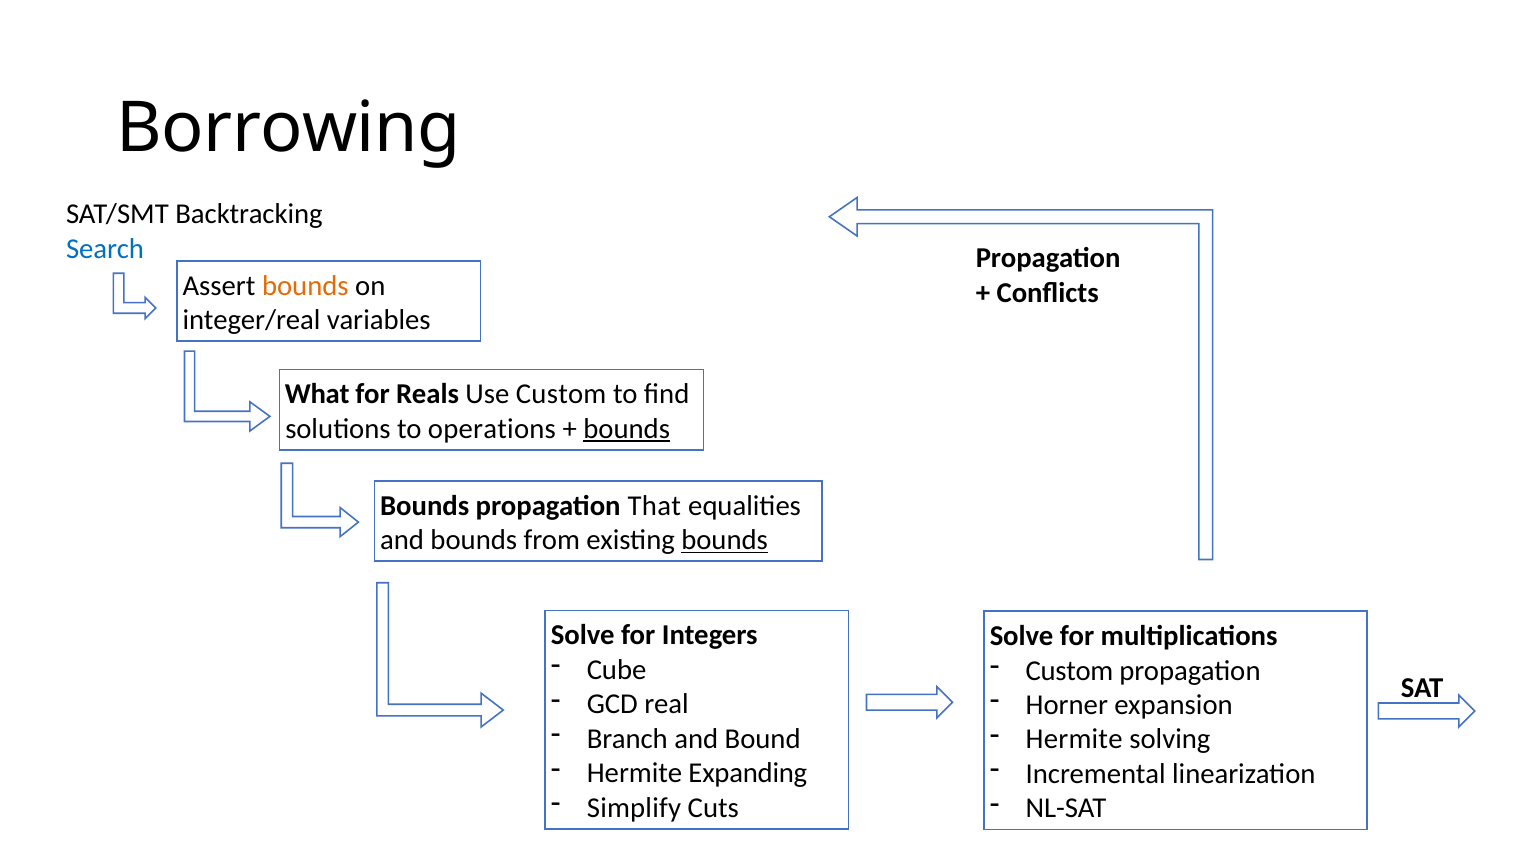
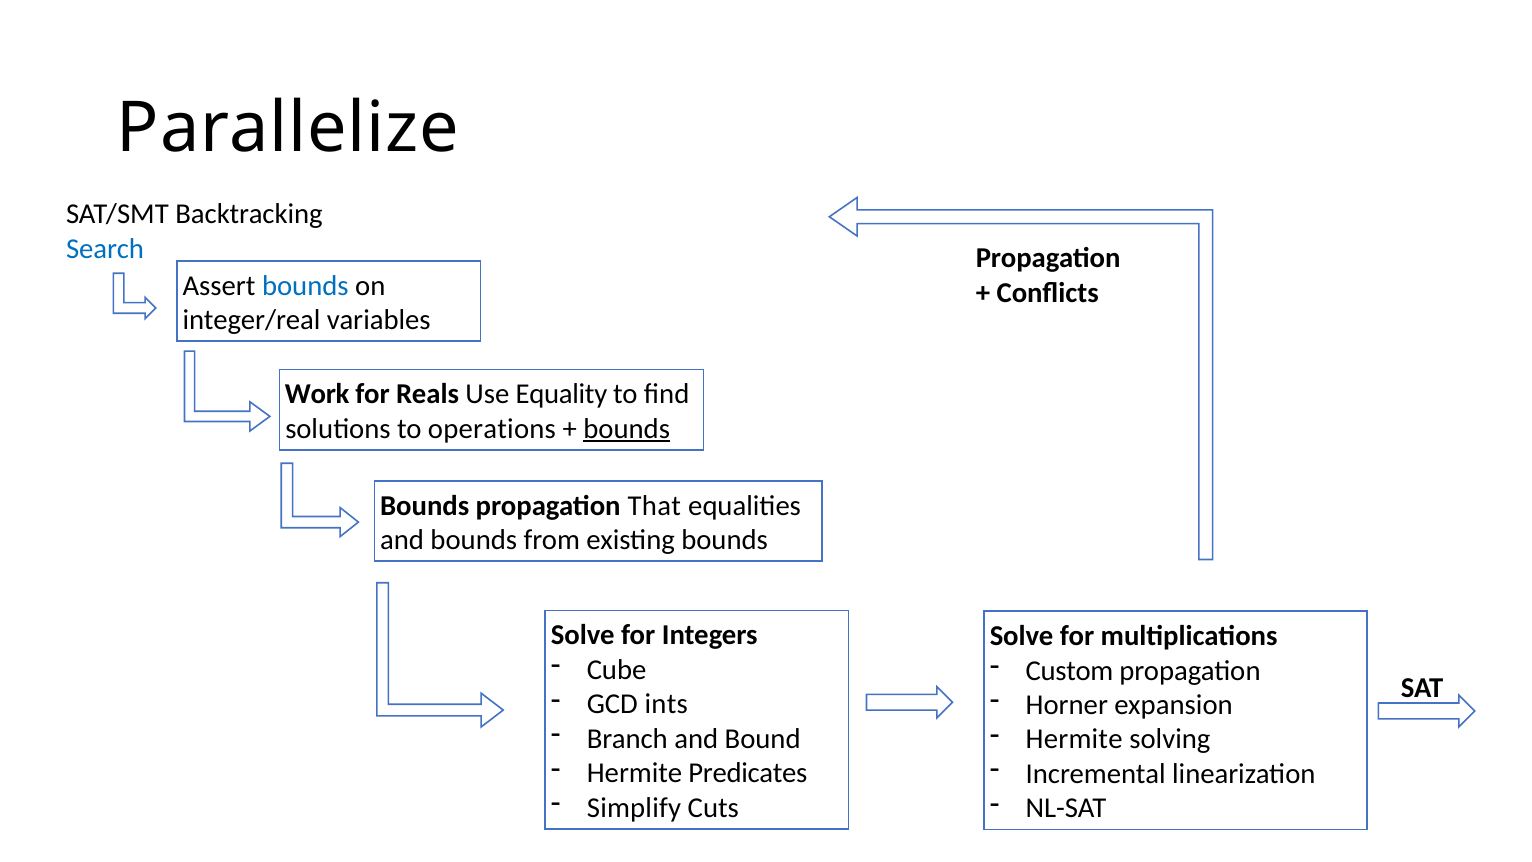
Borrowing: Borrowing -> Parallelize (288, 129)
bounds colour: orange -> blue (305, 286)
What: What -> Work (317, 394)
Use Custom: Custom -> Equality (561, 394)
bounds underline: present -> none (725, 540)
real: real -> ints (666, 704)
Expanding: Expanding -> Predicates (748, 773)
